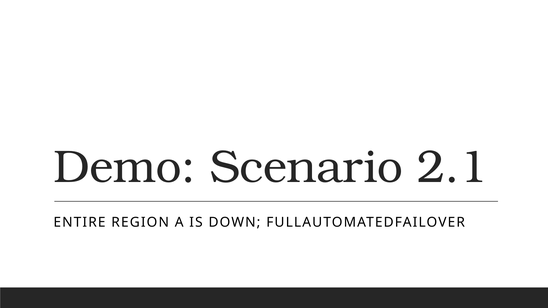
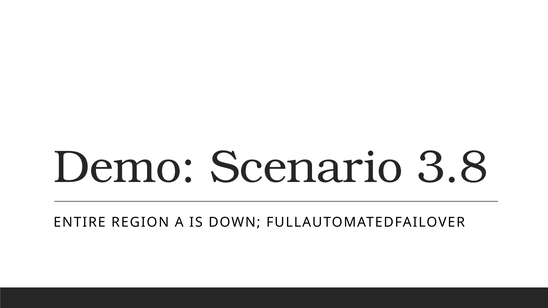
2.1: 2.1 -> 3.8 (452, 167)
